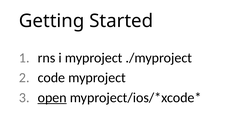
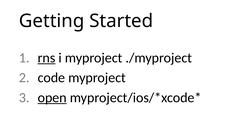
rns underline: none -> present (47, 58)
